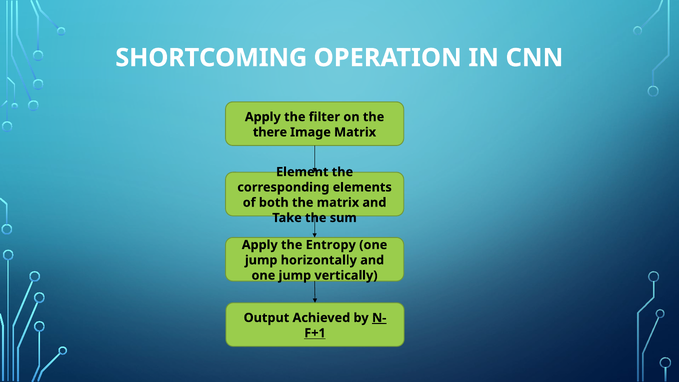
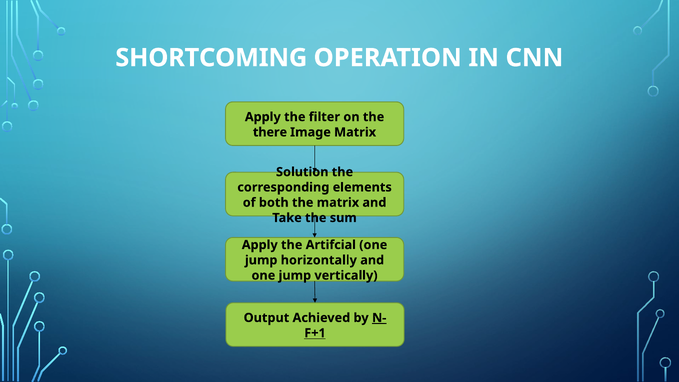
Element: Element -> Solution (302, 172)
Entropy: Entropy -> Artifcial (331, 245)
